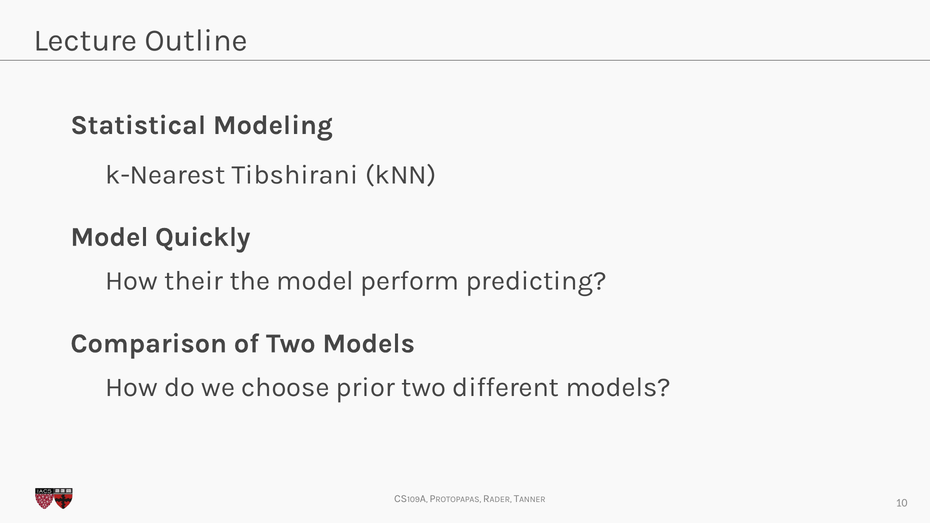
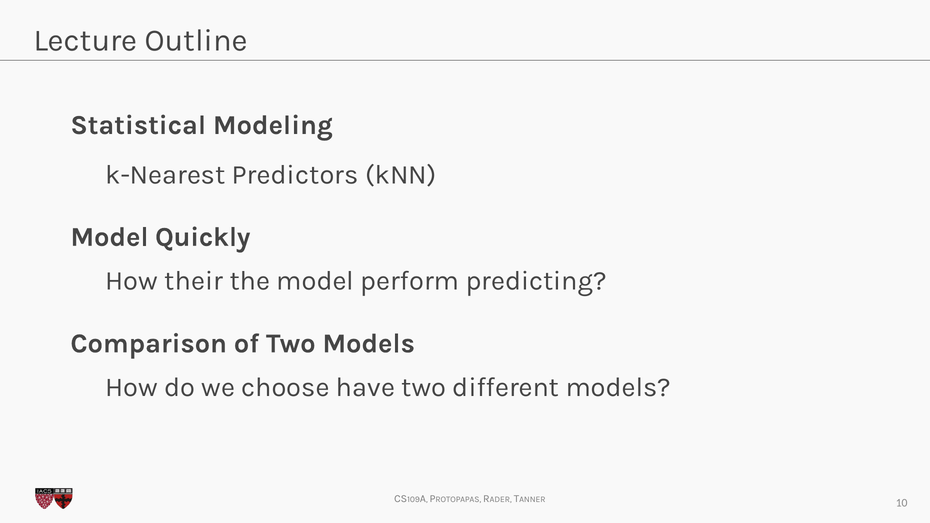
Tibshirani: Tibshirani -> Predictors (295, 175)
prior: prior -> have (365, 388)
